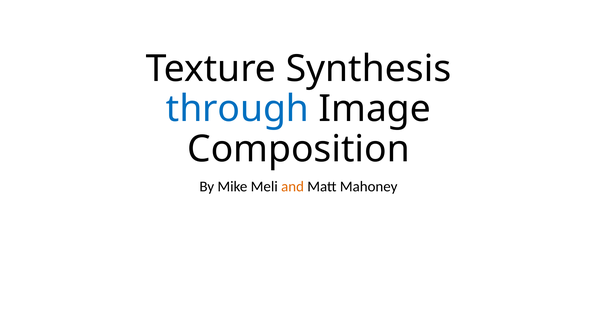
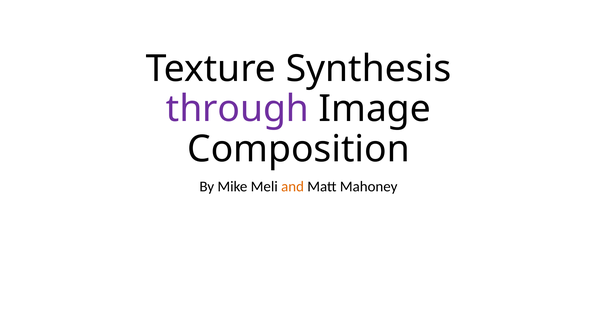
through colour: blue -> purple (237, 109)
